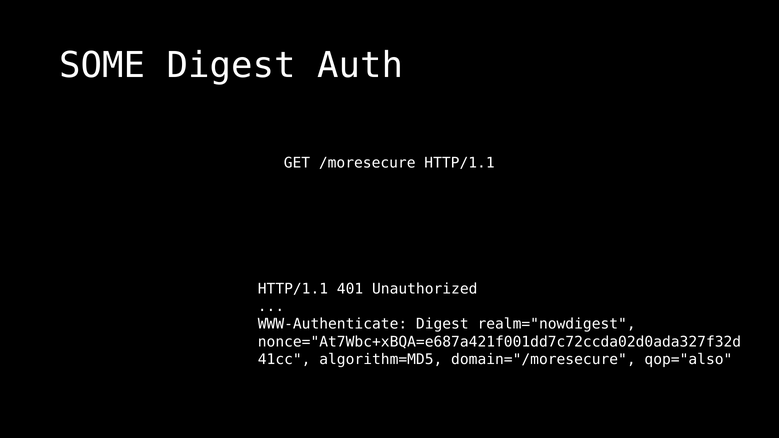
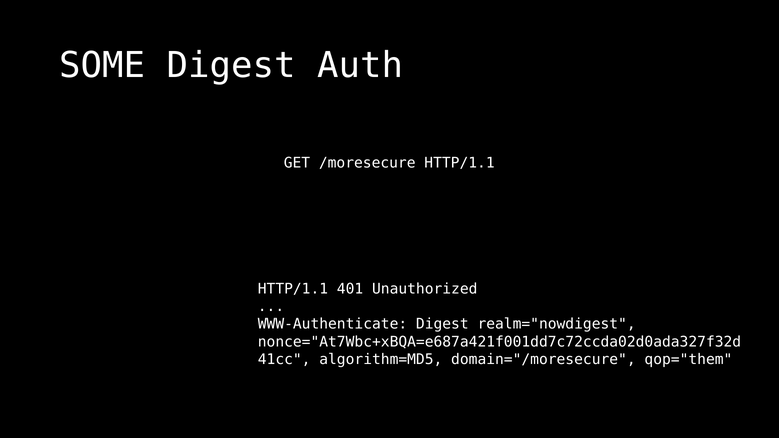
qop="also: qop="also -> qop="them (688, 359)
